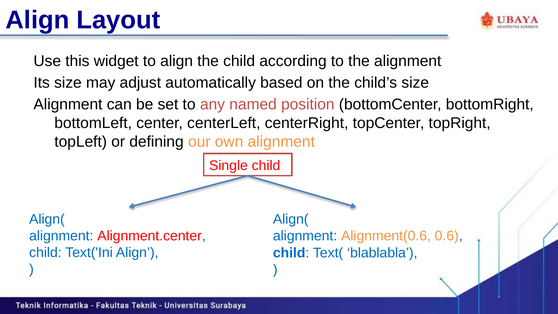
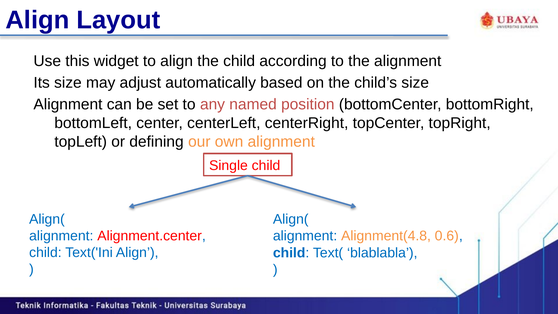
Alignment(0.6: Alignment(0.6 -> Alignment(4.8 (386, 236)
